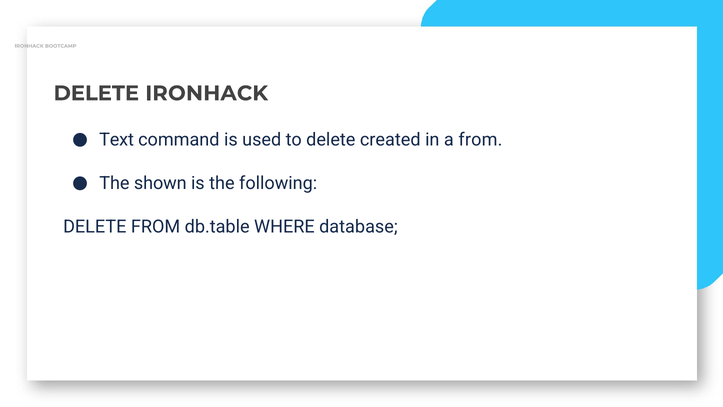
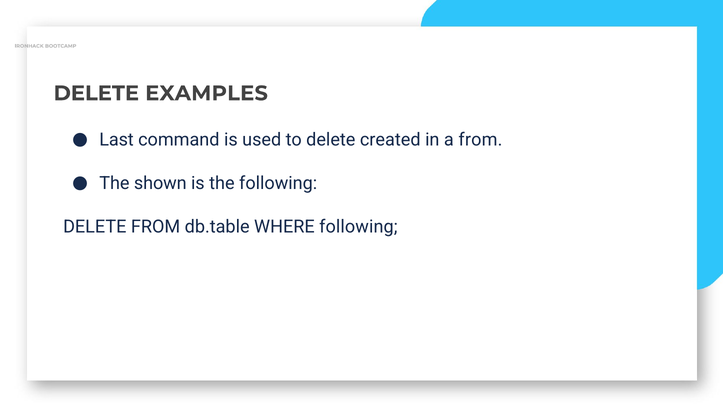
DELETE IRONHACK: IRONHACK -> EXAMPLES (207, 93)
Text: Text -> Last (117, 140)
WHERE database: database -> following (358, 226)
